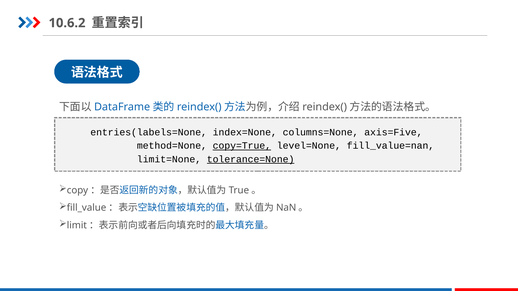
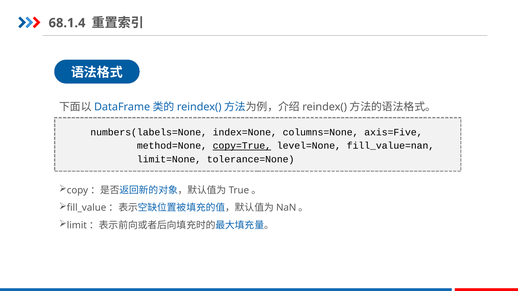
10.6.2: 10.6.2 -> 68.1.4 (67, 23)
entries(labels=None: entries(labels=None -> numbers(labels=None (149, 133)
tolerance=None underline: present -> none (251, 159)
